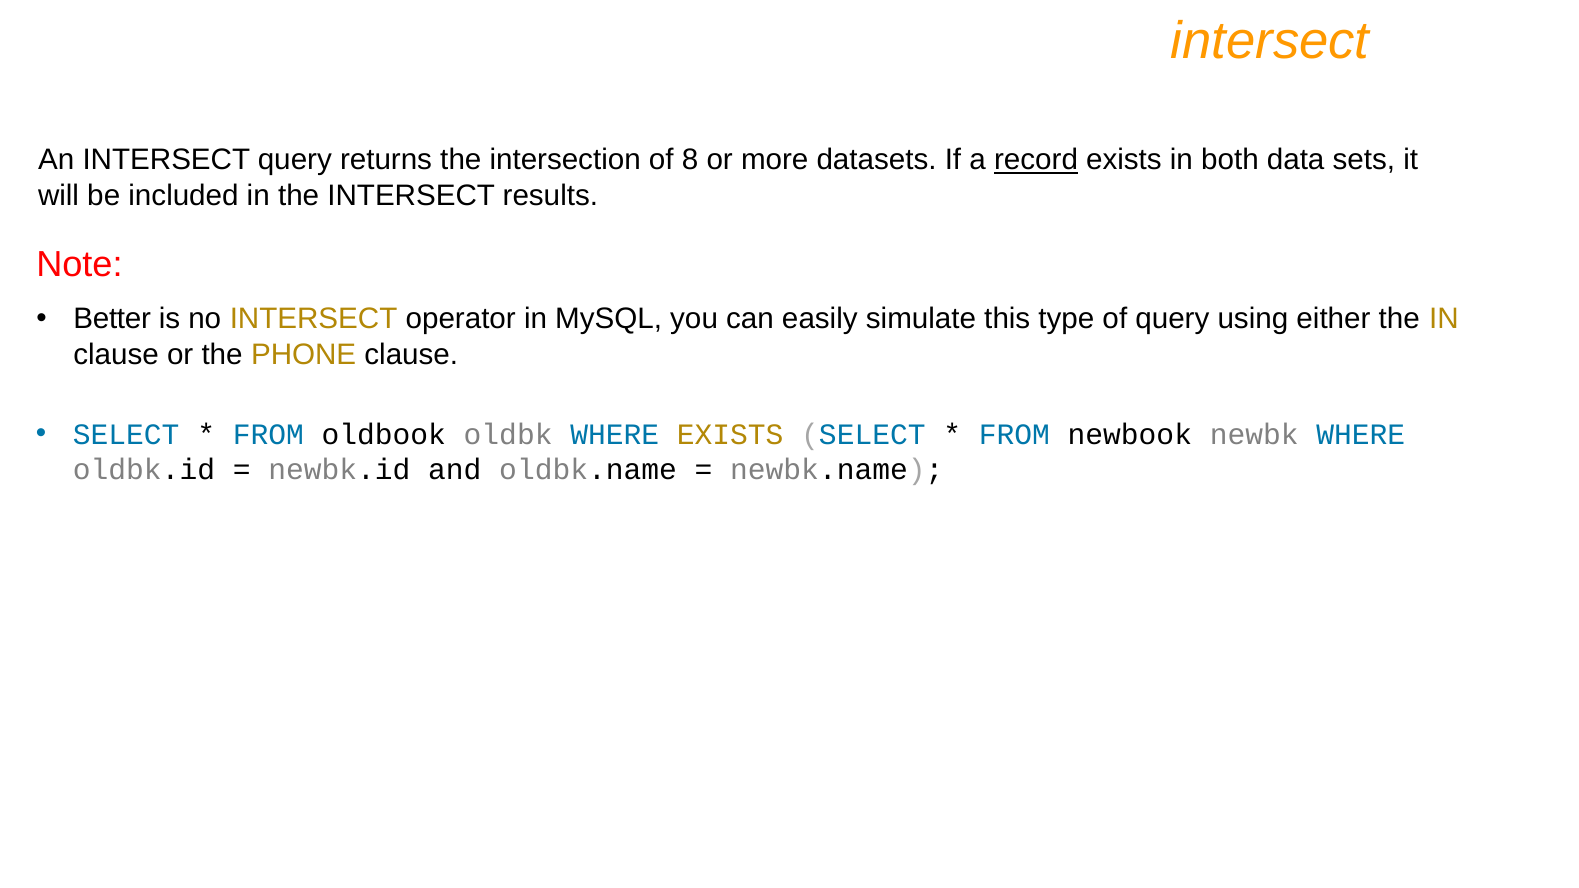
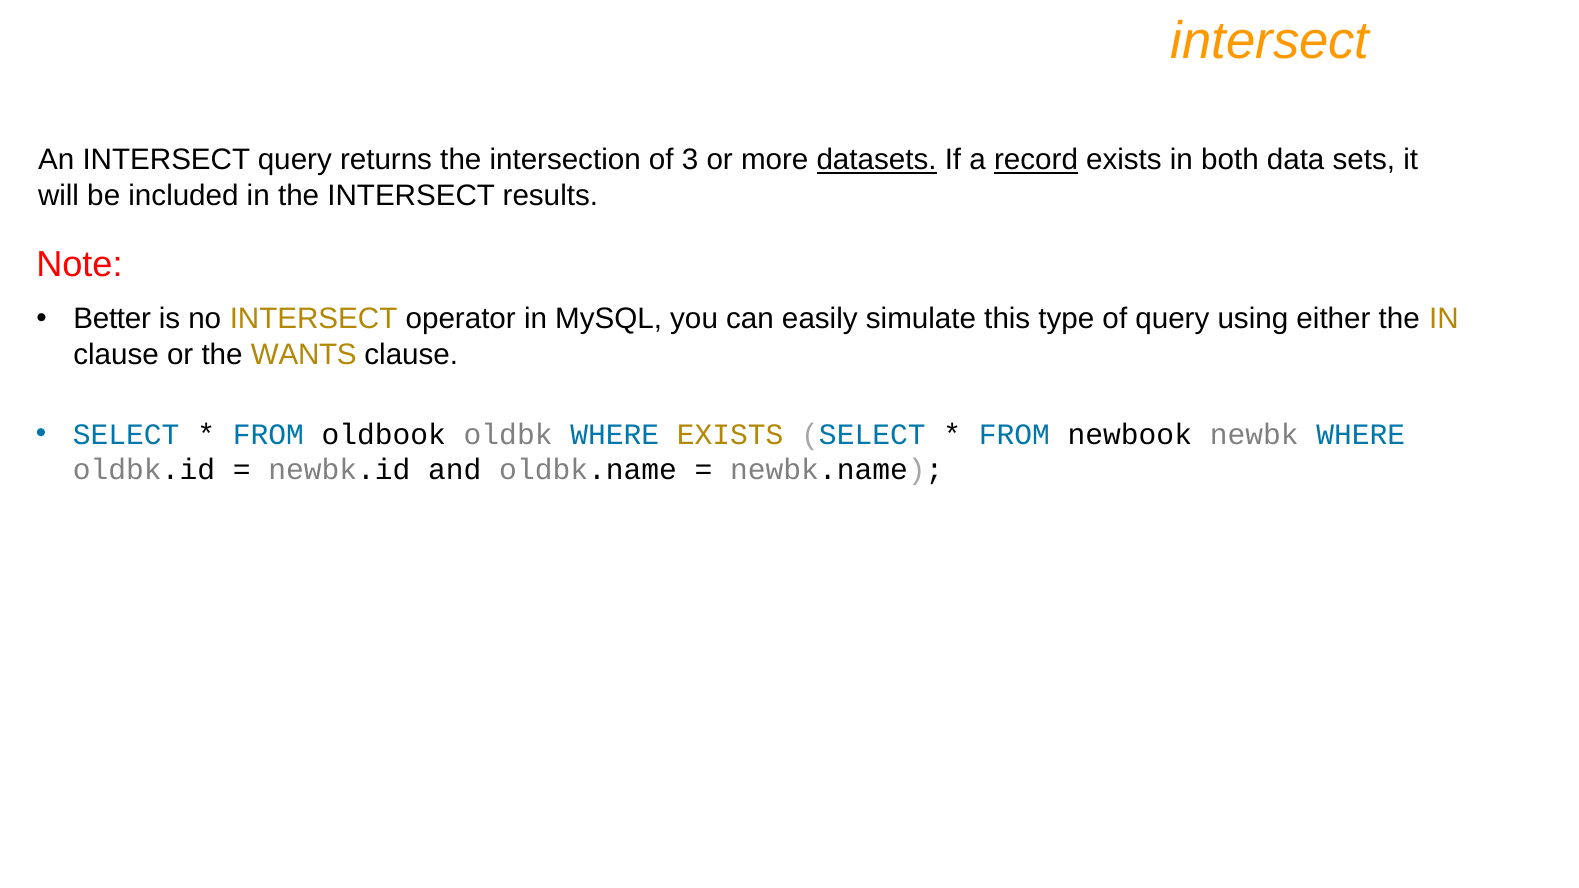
8: 8 -> 3 (690, 160)
datasets underline: none -> present (877, 160)
PHONE: PHONE -> WANTS (304, 355)
